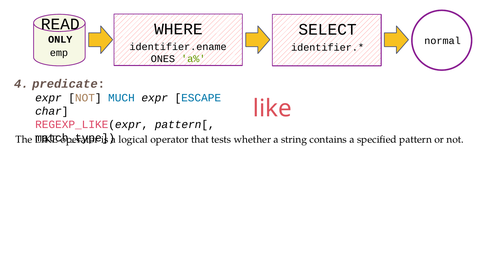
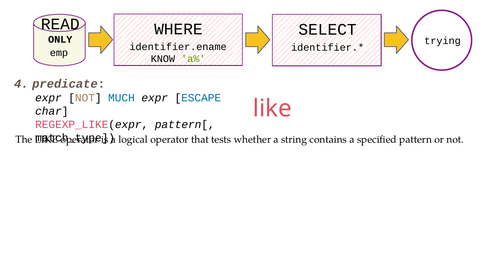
normal: normal -> trying (443, 41)
ONES: ONES -> KNOW (163, 59)
